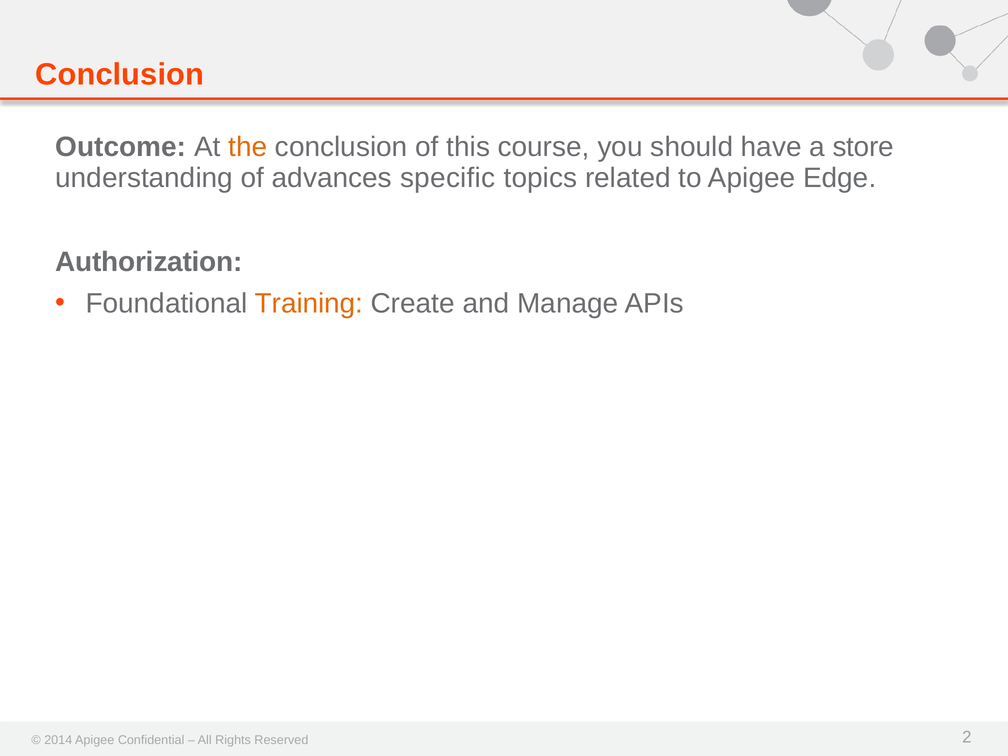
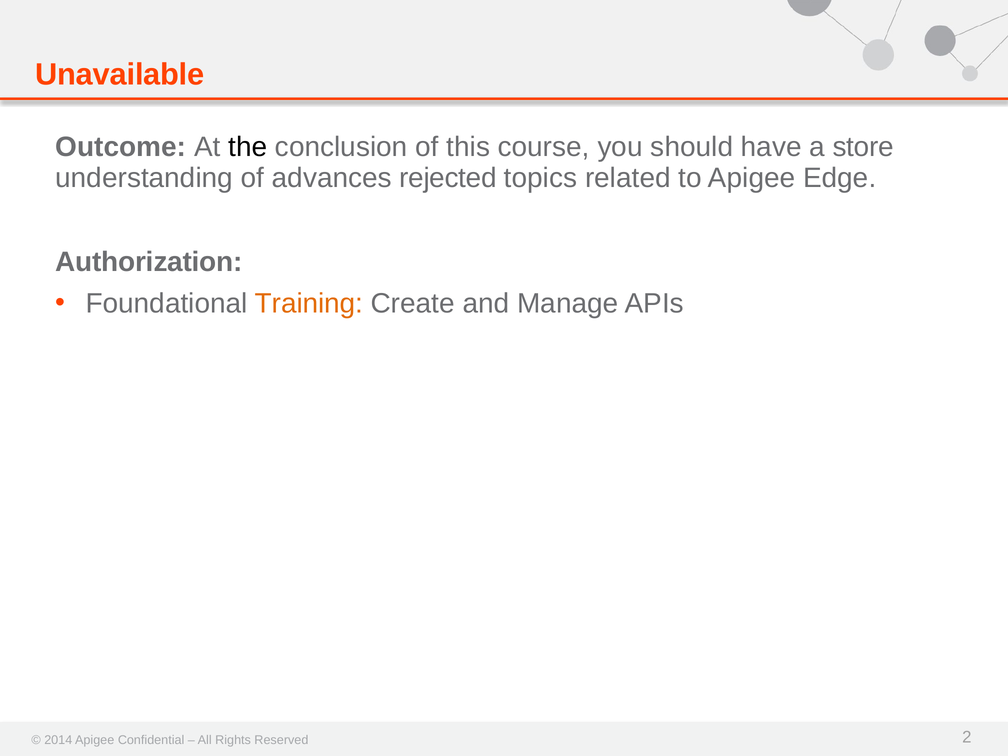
Conclusion: Conclusion -> Unavailable (120, 75)
the colour: orange -> black (248, 147)
specific: specific -> rejected (448, 178)
